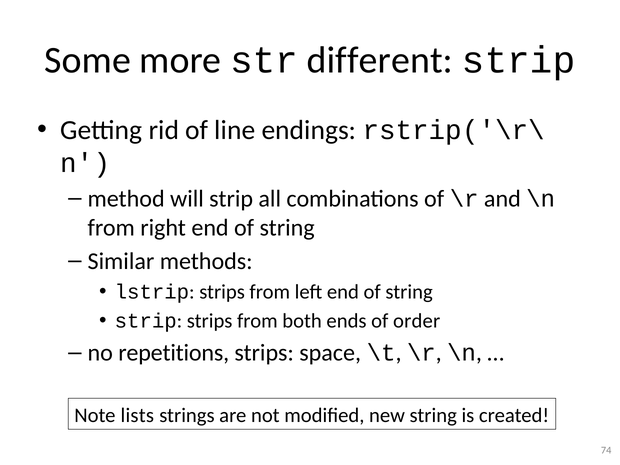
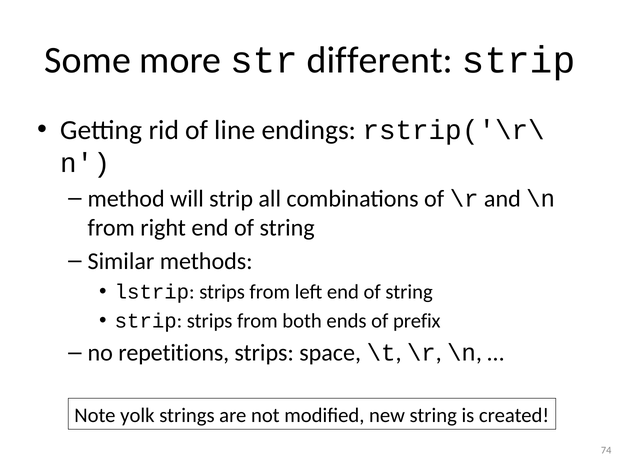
order: order -> prefix (417, 321)
lists: lists -> yolk (137, 415)
